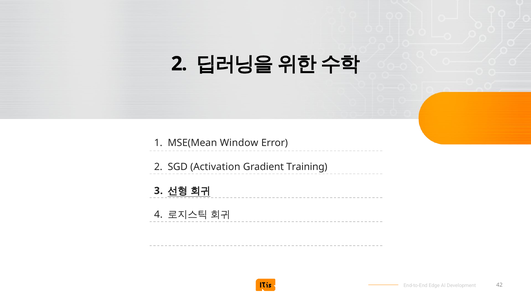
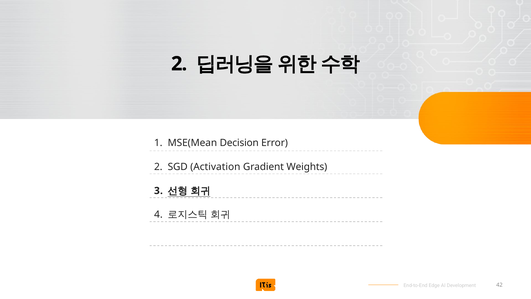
Window: Window -> Decision (239, 143)
Training: Training -> Weights (307, 167)
